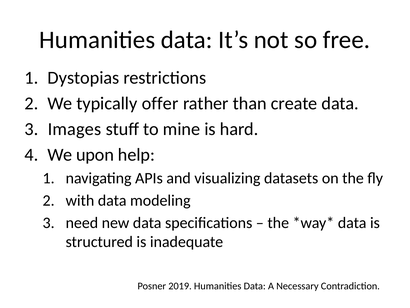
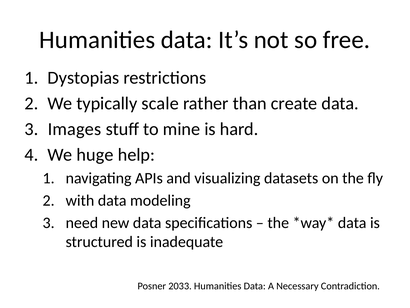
offer: offer -> scale (160, 103)
upon: upon -> huge (95, 154)
2019: 2019 -> 2033 (180, 286)
